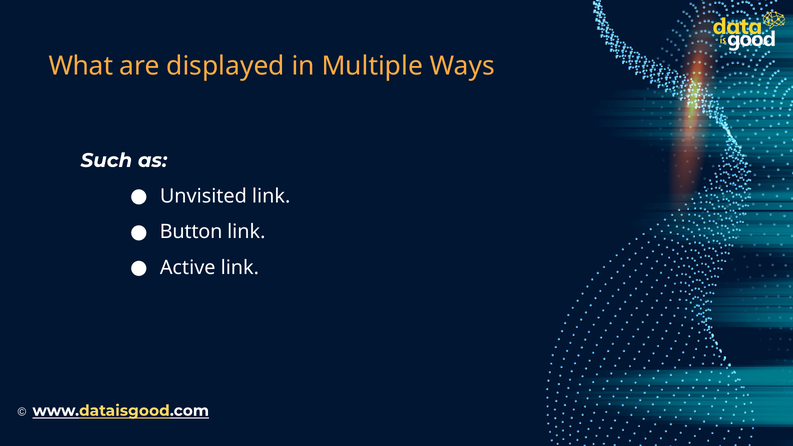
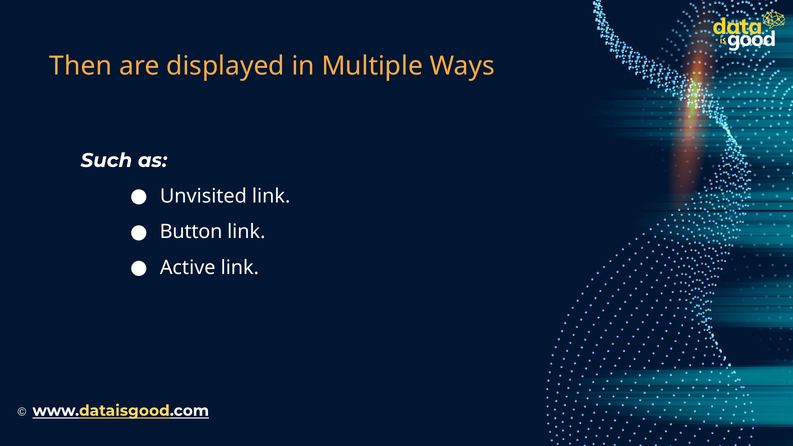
What: What -> Then (81, 66)
